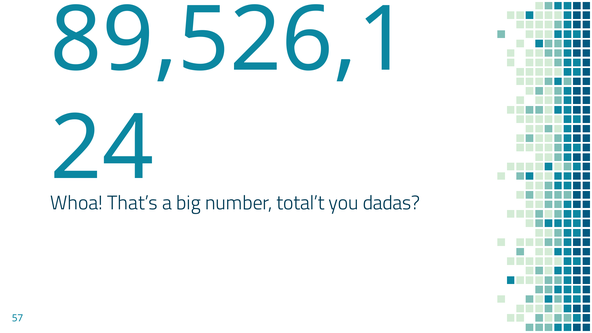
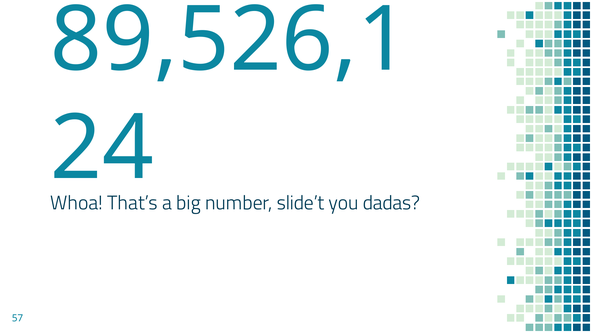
total’t: total’t -> slide’t (301, 203)
